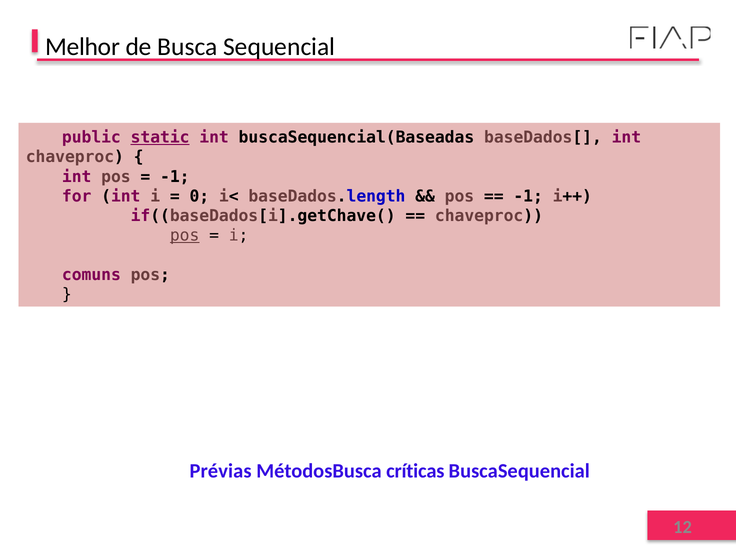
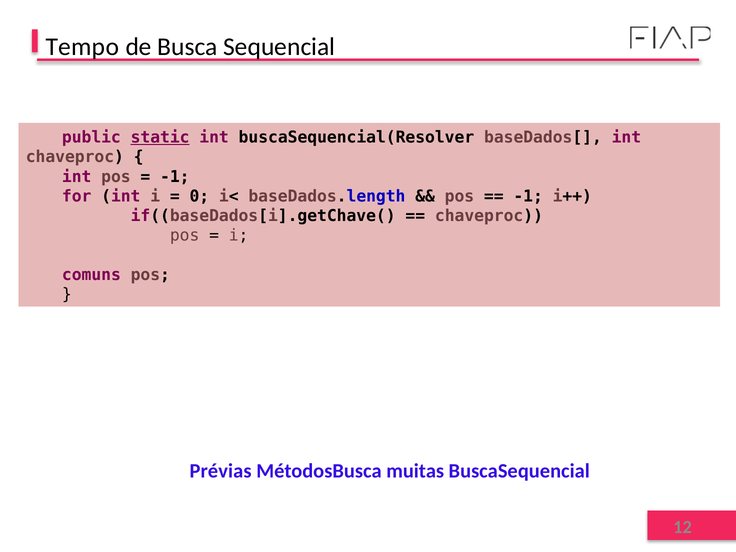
Melhor: Melhor -> Tempo (82, 47)
buscaSequencial(Baseadas: buscaSequencial(Baseadas -> buscaSequencial(Resolver (356, 137)
pos underline: present -> none (185, 235)
críticas: críticas -> muitas (415, 471)
